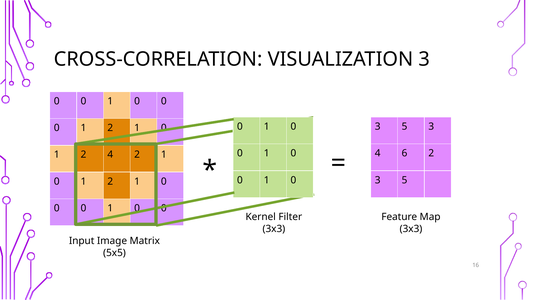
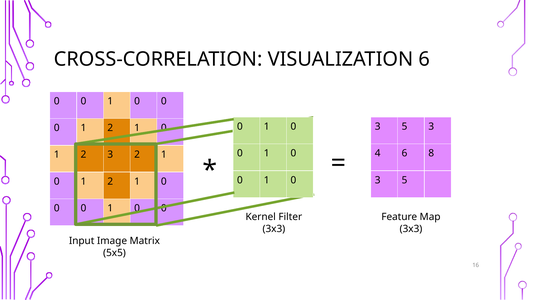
VISUALIZATION 3: 3 -> 6 (424, 59)
6 2: 2 -> 8 (431, 153)
2 4: 4 -> 3 (110, 155)
